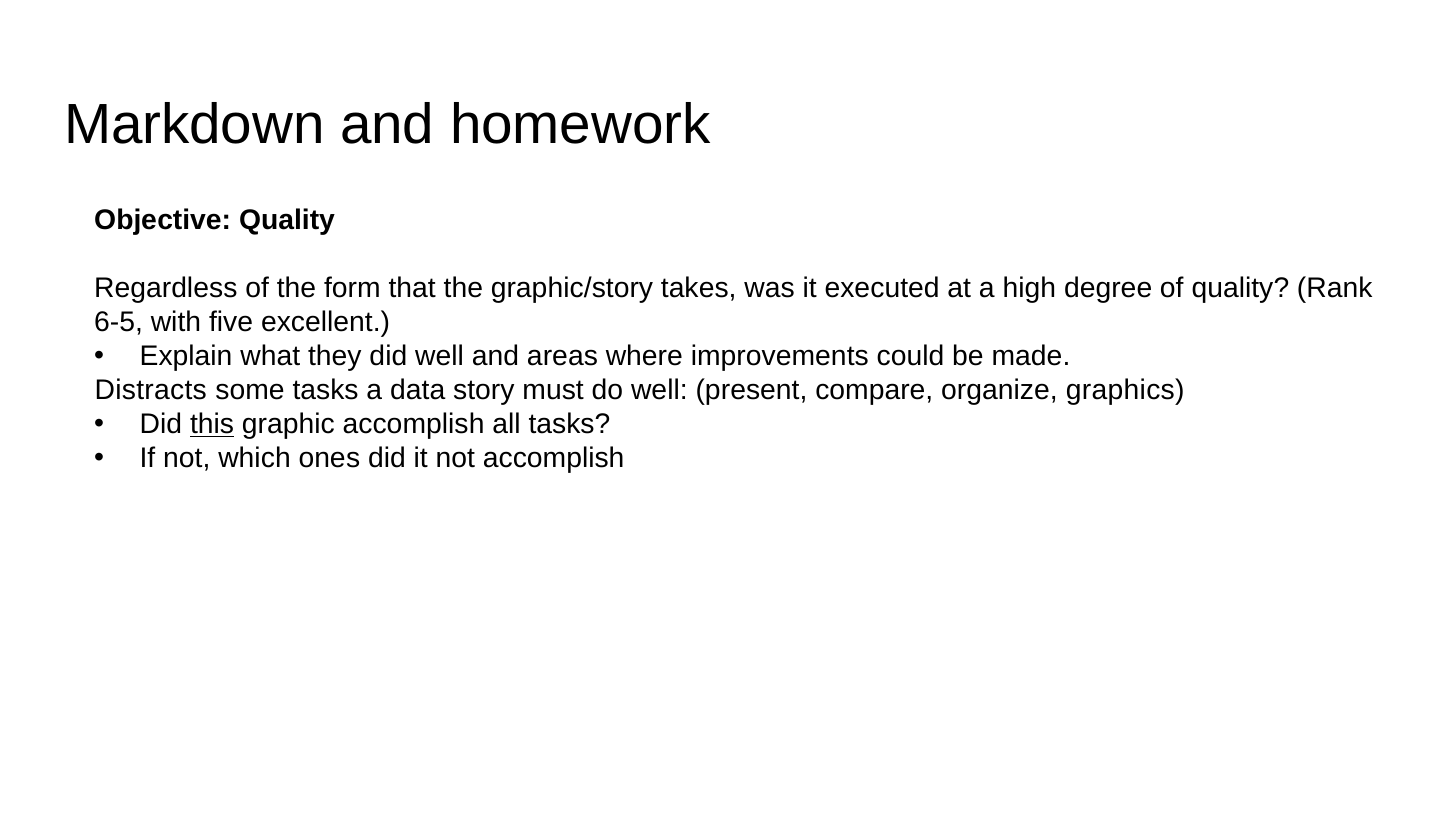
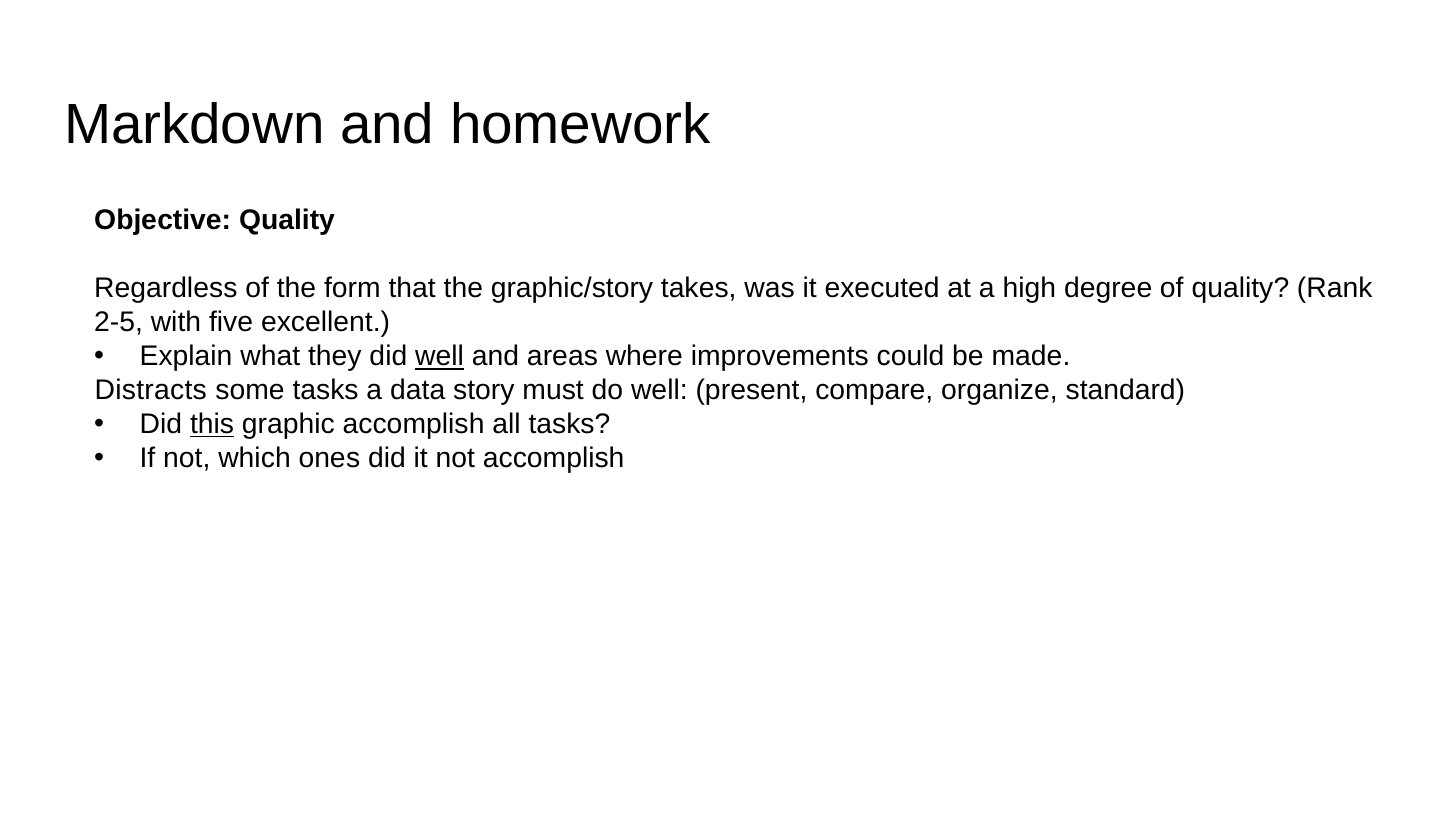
6-5: 6-5 -> 2-5 (119, 322)
well underline: none -> present (440, 356)
graphics: graphics -> standard (1125, 390)
